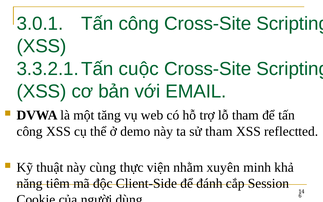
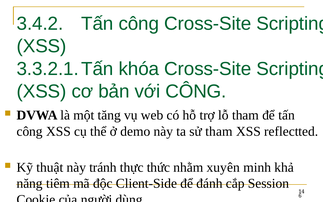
3.0.1: 3.0.1 -> 3.4.2 (40, 24)
cuộc: cuộc -> khóa (139, 69)
với EMAIL: EMAIL -> CÔNG (196, 91)
cùng: cùng -> tránh (103, 167)
viện: viện -> thức (158, 167)
